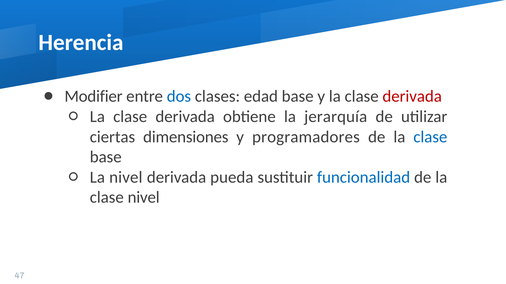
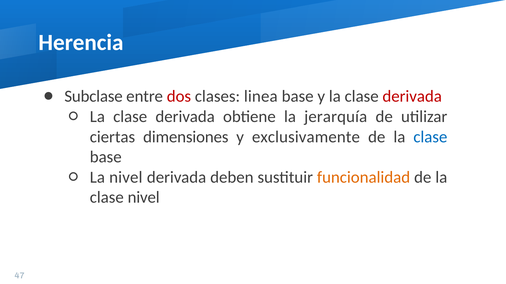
Modifier: Modifier -> Subclase (94, 97)
dos colour: blue -> red (179, 97)
edad: edad -> linea (261, 97)
programadores: programadores -> exclusivamente (306, 137)
pueda: pueda -> deben (232, 178)
funcionalidad colour: blue -> orange (364, 178)
